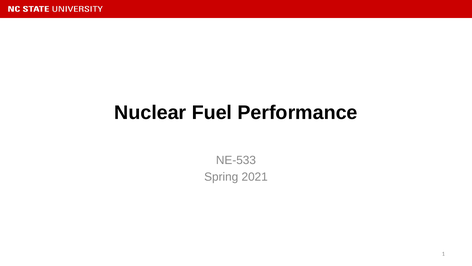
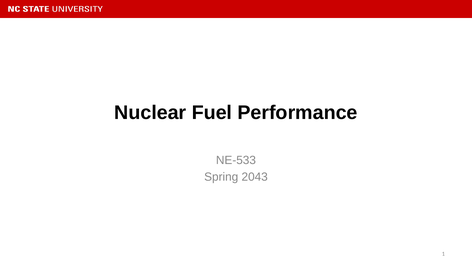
2021: 2021 -> 2043 (255, 177)
